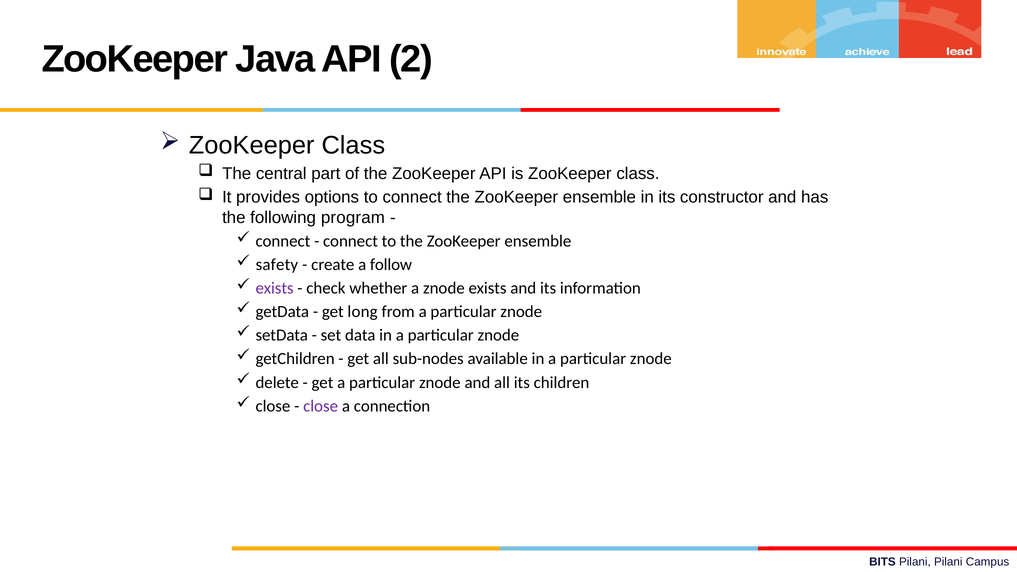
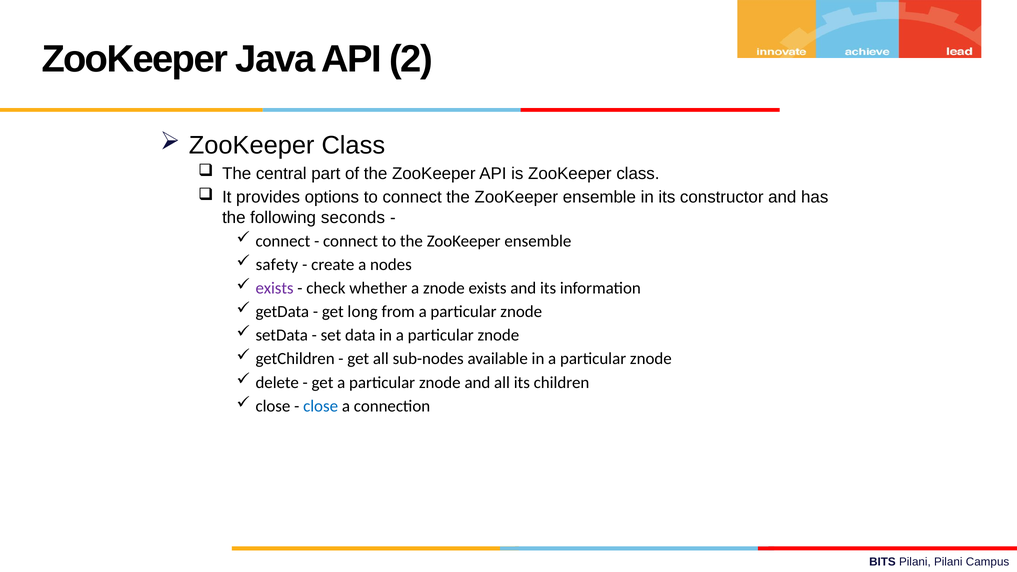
program: program -> seconds (353, 218)
follow: follow -> nodes (391, 265)
close colour: purple -> blue (321, 406)
